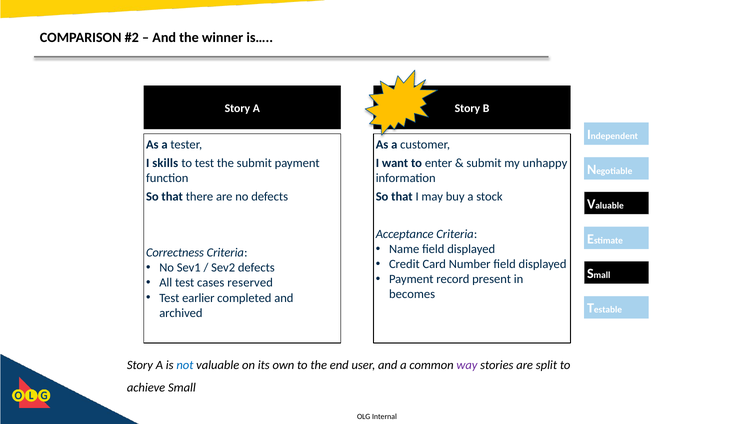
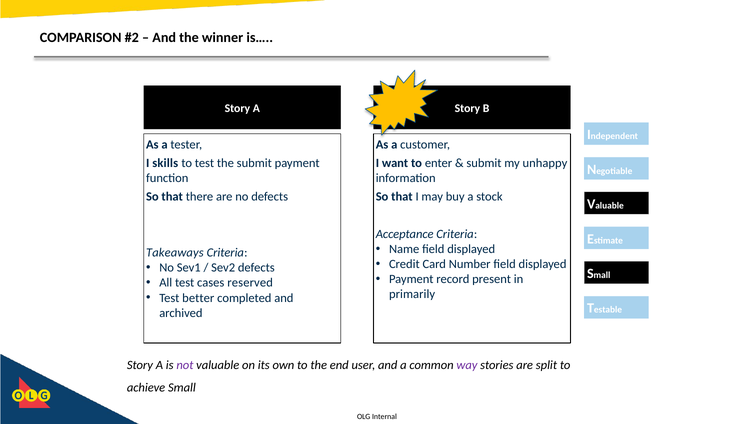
Correctness: Correctness -> Takeaways (175, 253)
becomes: becomes -> primarily (412, 294)
earlier: earlier -> better (198, 298)
not colour: blue -> purple (185, 365)
